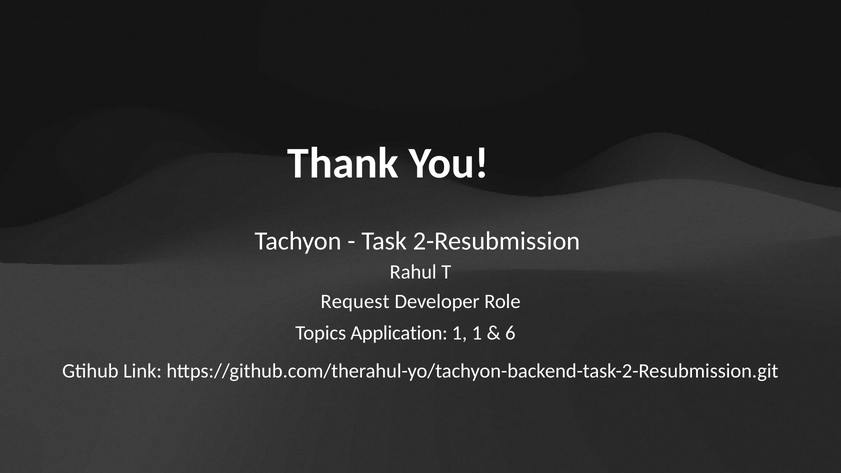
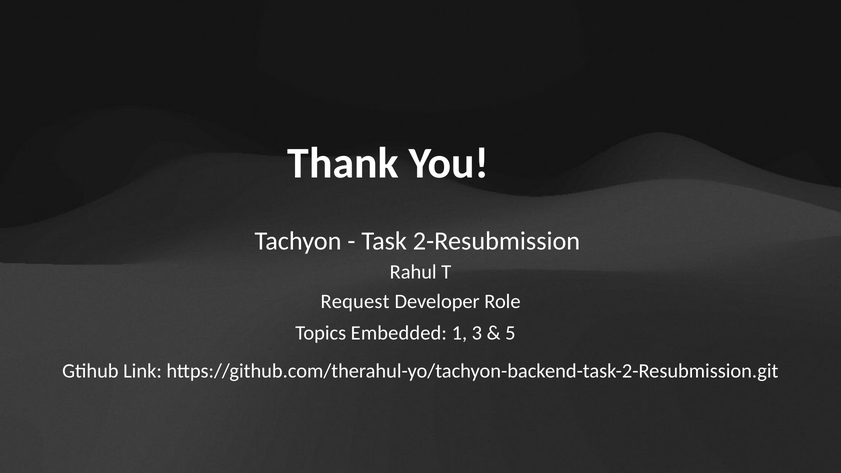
Application: Application -> Embedded (399, 333)
1 1: 1 -> 3 (477, 333)
6: 6 -> 5 (510, 333)
